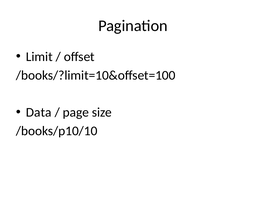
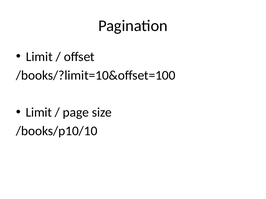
Data: Data -> Limit (39, 113)
